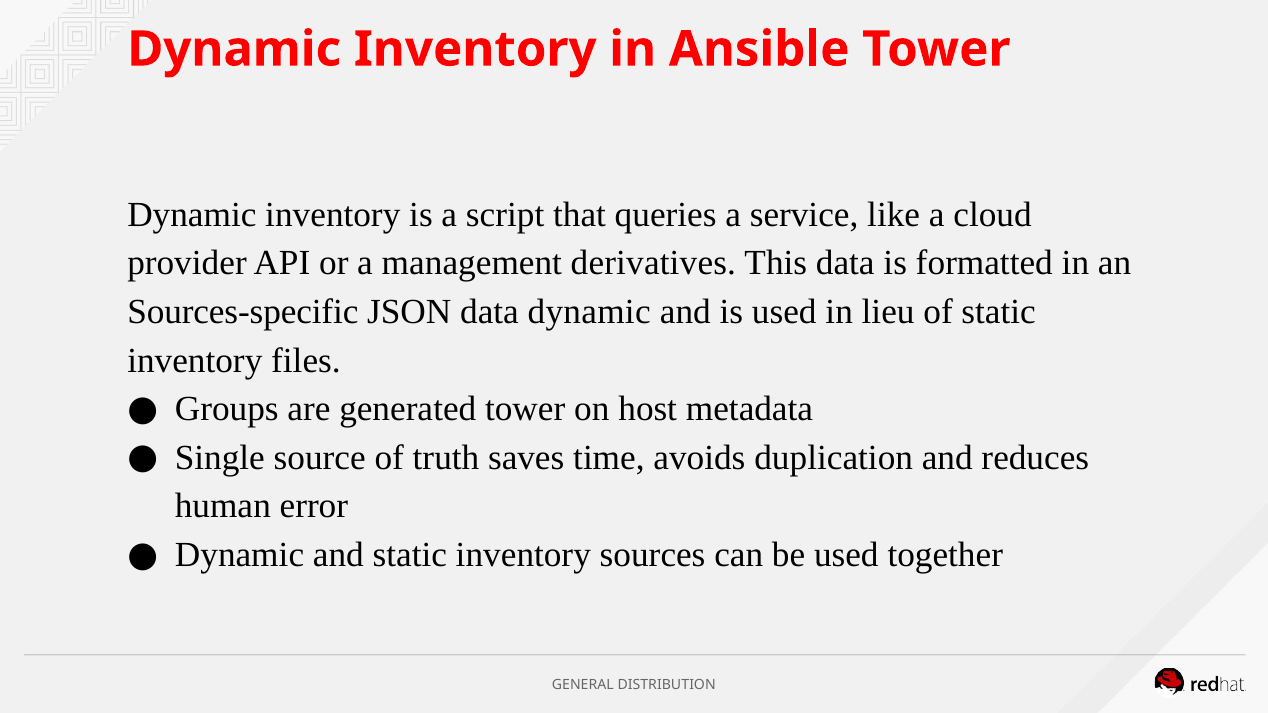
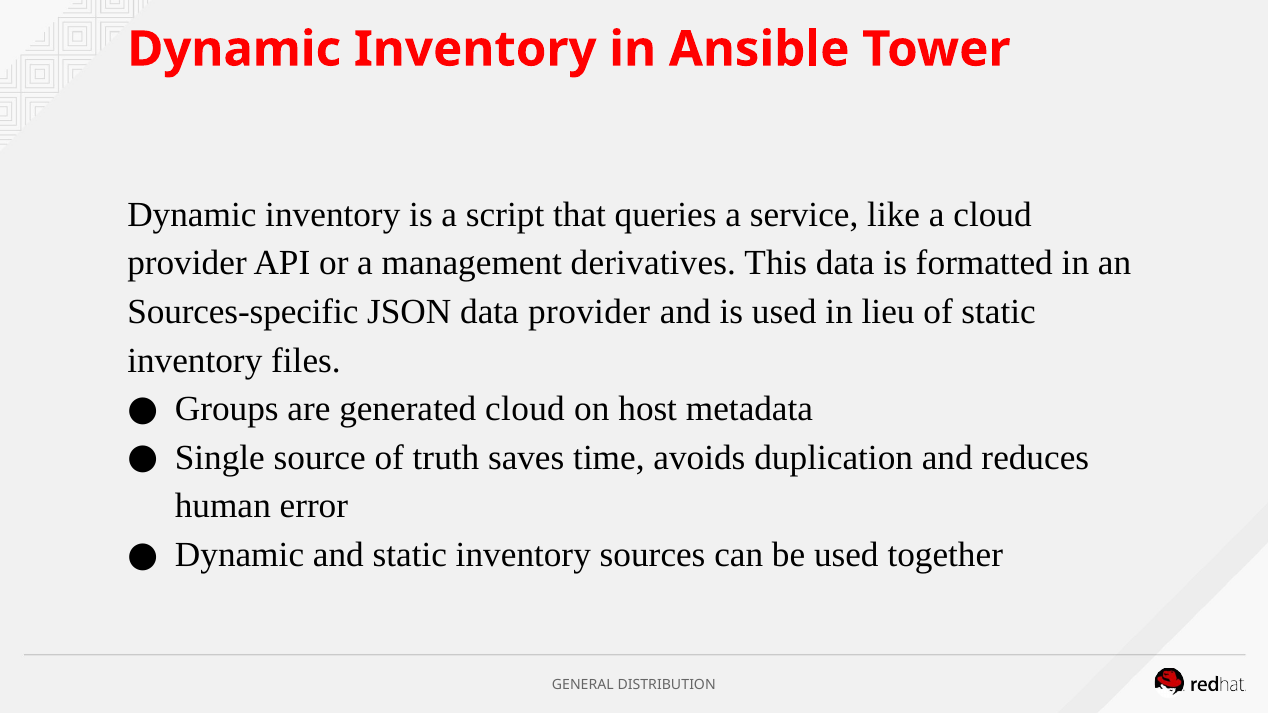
data dynamic: dynamic -> provider (589, 312)
generated tower: tower -> cloud (525, 409)
